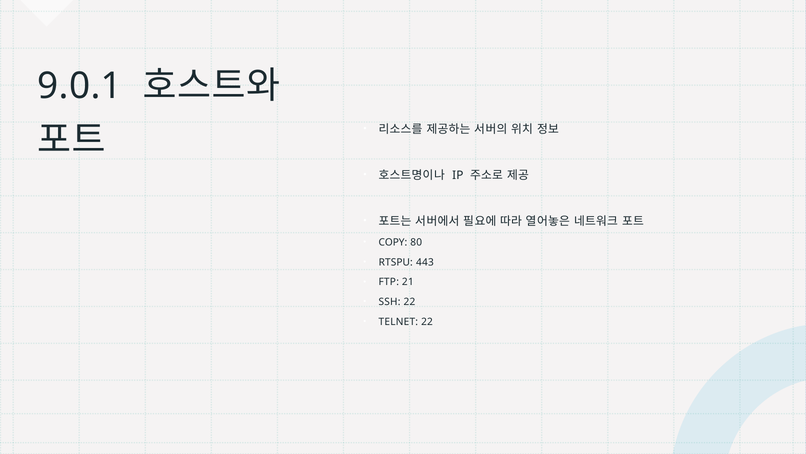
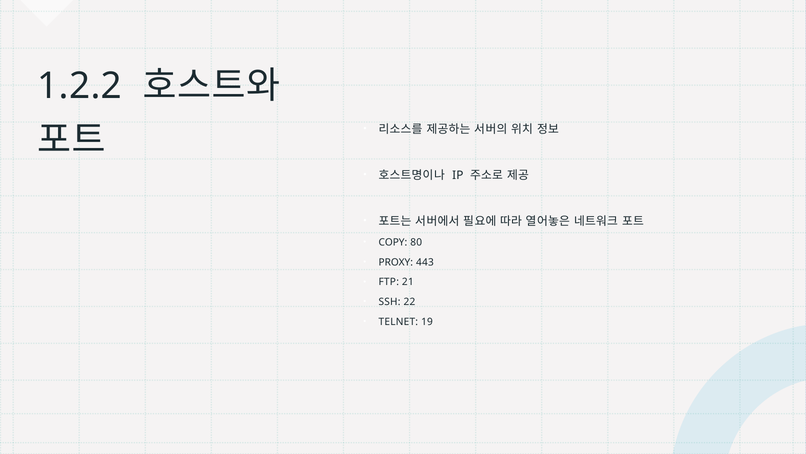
9.0.1: 9.0.1 -> 1.2.2 (80, 86)
RTSPU: RTSPU -> PROXY (396, 262)
TELNET 22: 22 -> 19 (427, 321)
